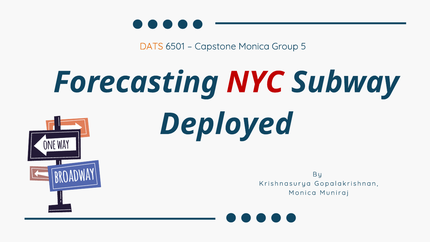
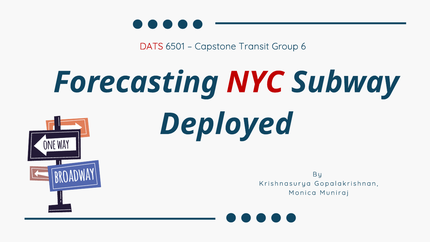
DATS colour: orange -> red (151, 46)
Capstone Monica: Monica -> Transit (254, 46)
5: 5 -> 6 (303, 46)
